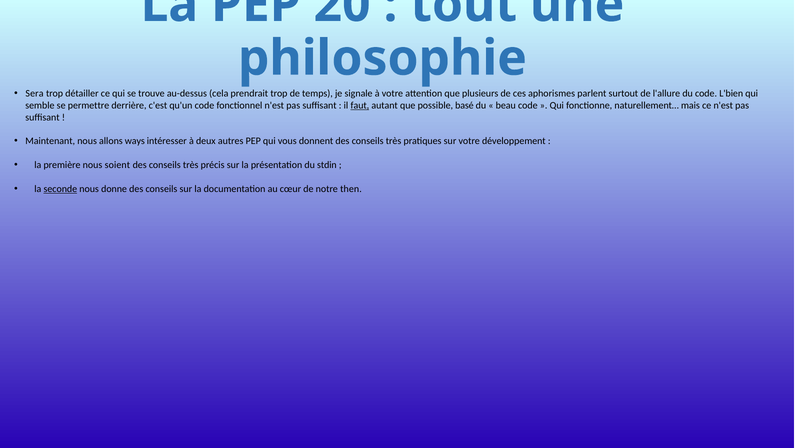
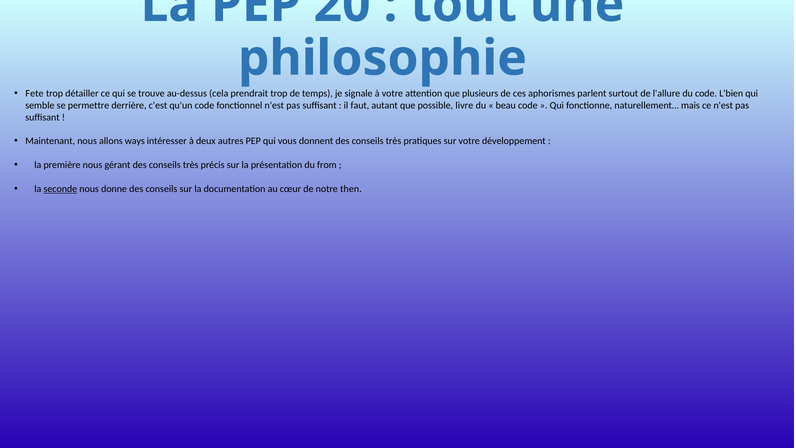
Sera: Sera -> Fete (35, 93)
faut underline: present -> none (360, 105)
basé: basé -> livre (464, 105)
soient: soient -> gérant (117, 165)
stdin: stdin -> from (327, 165)
